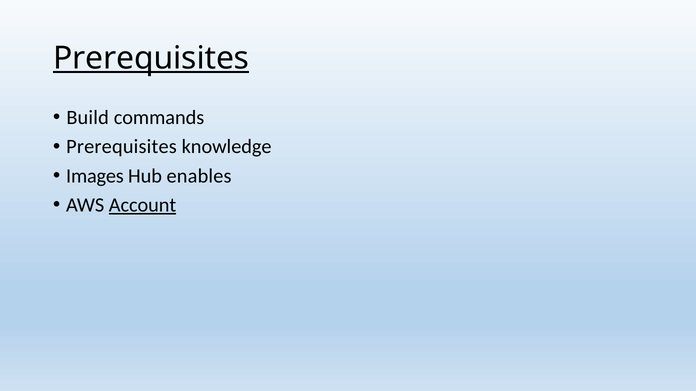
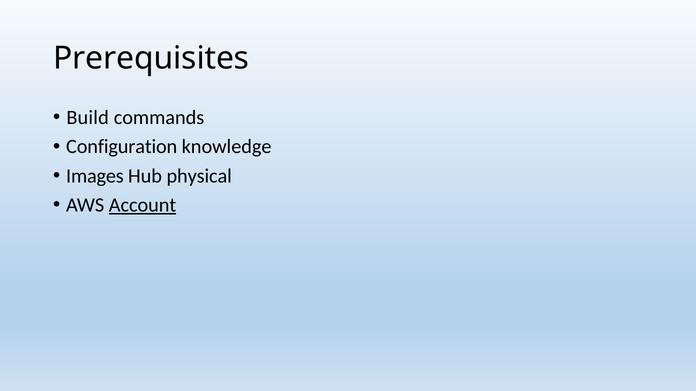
Prerequisites underline: present -> none (151, 58)
Prerequisites: Prerequisites -> Configuration (122, 147)
enables: enables -> physical (199, 176)
